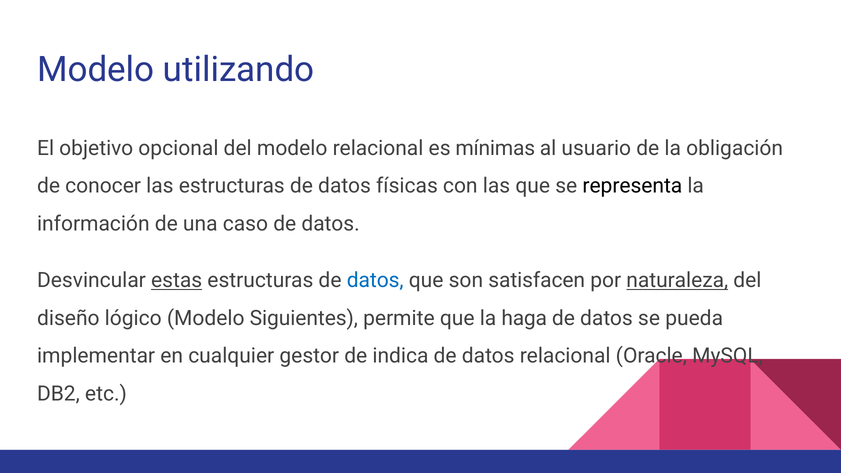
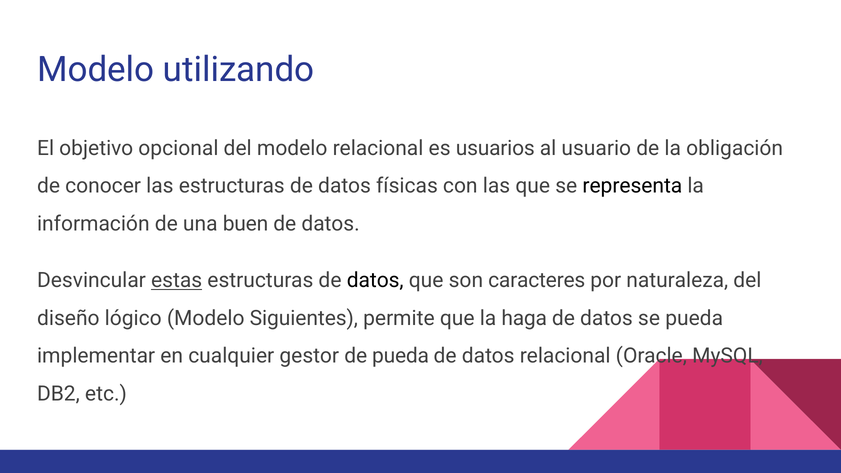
mínimas: mínimas -> usuarios (495, 148)
caso: caso -> buen (246, 224)
datos colour: blue -> black (375, 280)
satisfacen: satisfacen -> caracteres (537, 280)
naturaleza underline: present -> none (677, 280)
de indica: indica -> pueda (401, 356)
